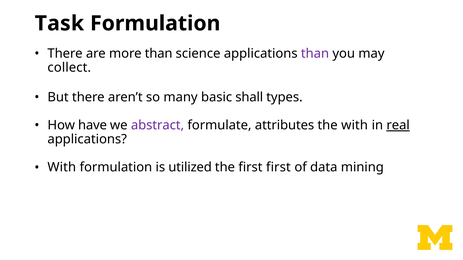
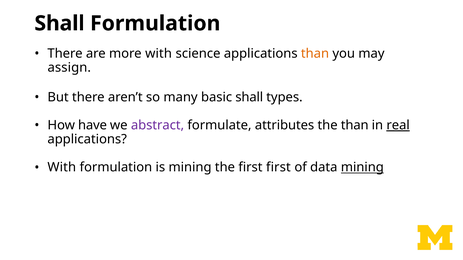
Task: Task -> Shall (60, 23)
more than: than -> with (159, 54)
than colour: purple -> orange (315, 54)
collect: collect -> assign (69, 68)
the with: with -> than (355, 125)
is utilized: utilized -> mining (190, 168)
mining underline: none -> present (362, 168)
